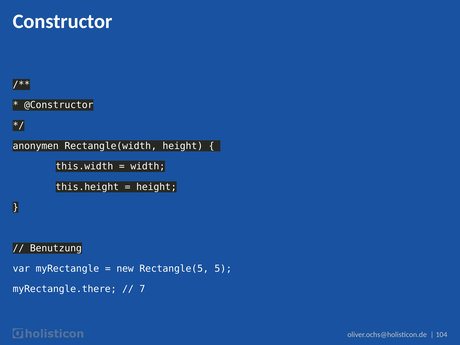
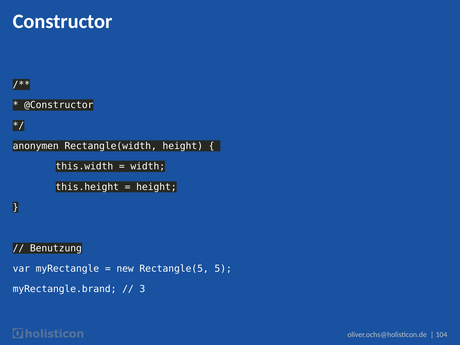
myRectangle.there: myRectangle.there -> myRectangle.brand (65, 289)
7: 7 -> 3 (142, 289)
